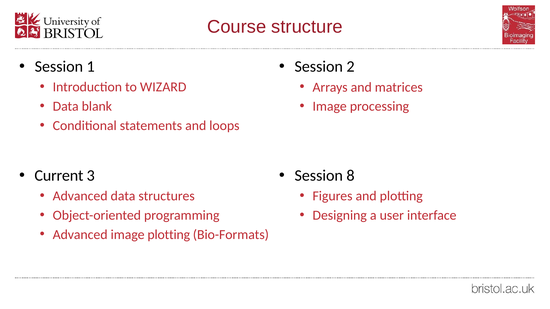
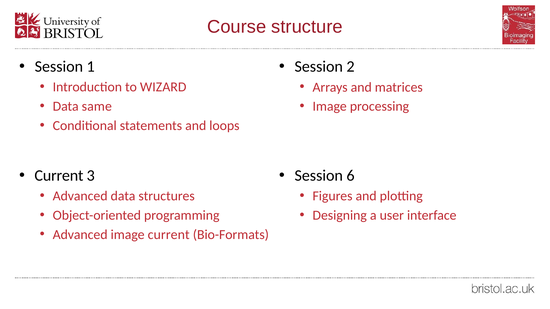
blank: blank -> same (97, 106)
8: 8 -> 6 (351, 176)
image plotting: plotting -> current (169, 235)
